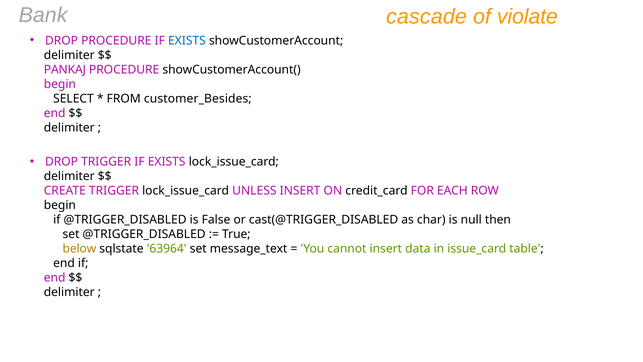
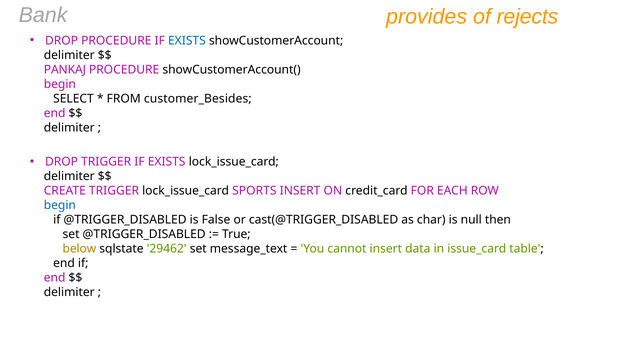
cascade: cascade -> provides (427, 17)
violate: violate -> rejects (527, 17)
UNLESS: UNLESS -> SPORTS (254, 191)
begin colour: black -> blue (60, 205)
63964: 63964 -> 29462 (167, 249)
